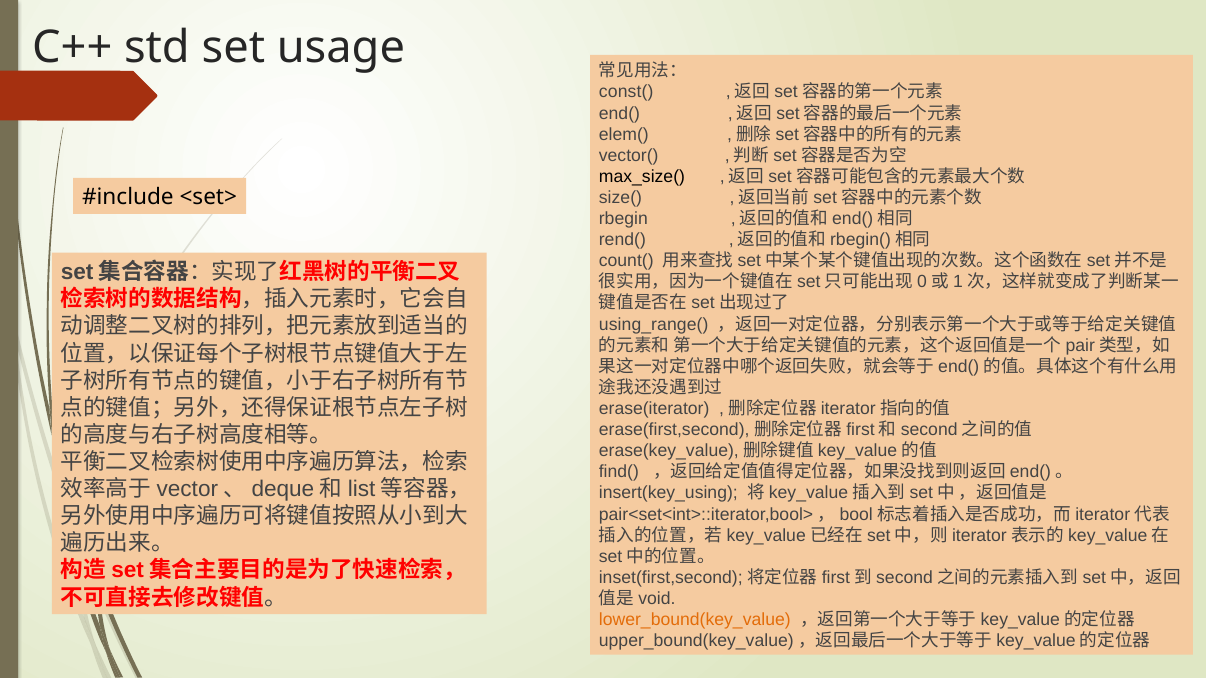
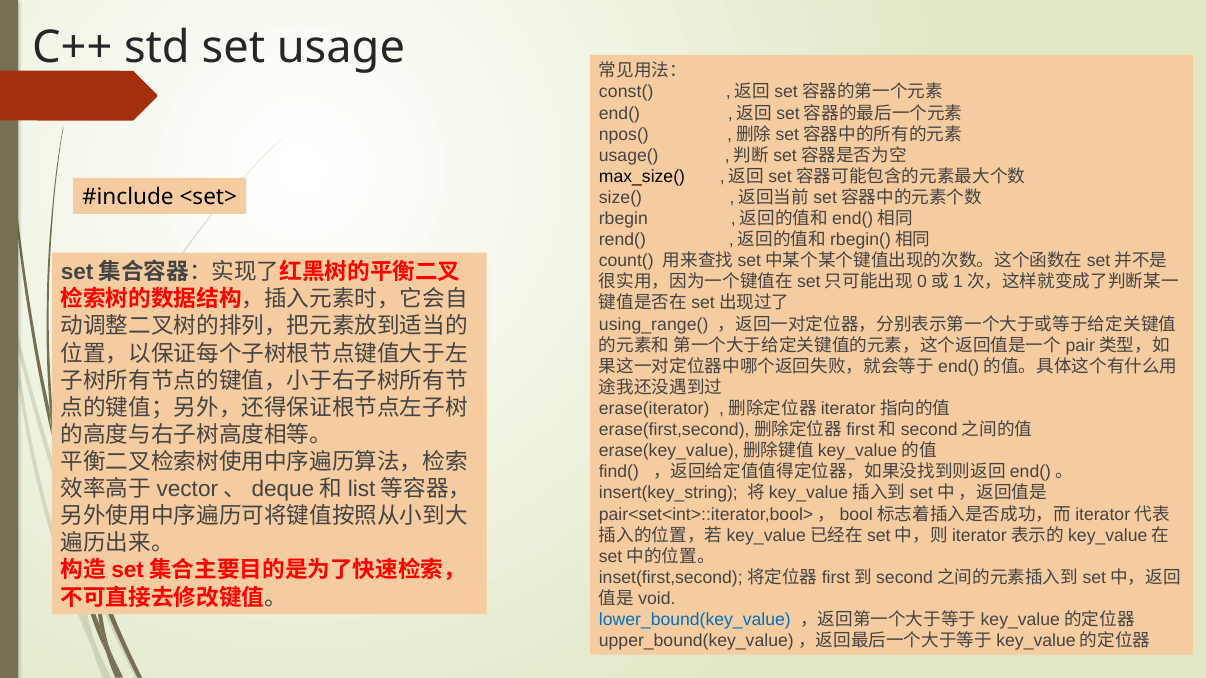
elem(: elem( -> npos( (624, 134)
vector(: vector( -> usage( (629, 156)
insert(key_using: insert(key_using -> insert(key_string (668, 493)
lower_bound(key_value colour: orange -> blue (695, 620)
